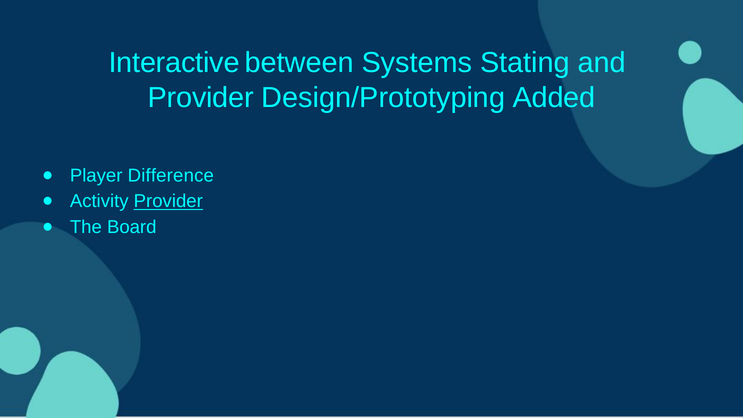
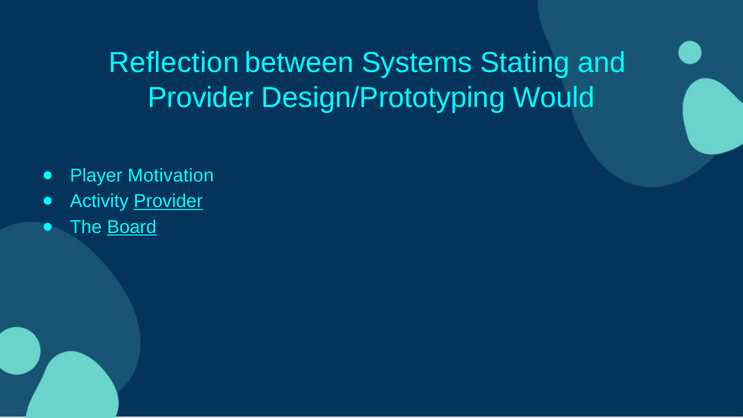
Interactive: Interactive -> Reflection (174, 63)
Added: Added -> Would (554, 98)
Difference: Difference -> Motivation (171, 176)
Board underline: none -> present (132, 227)
